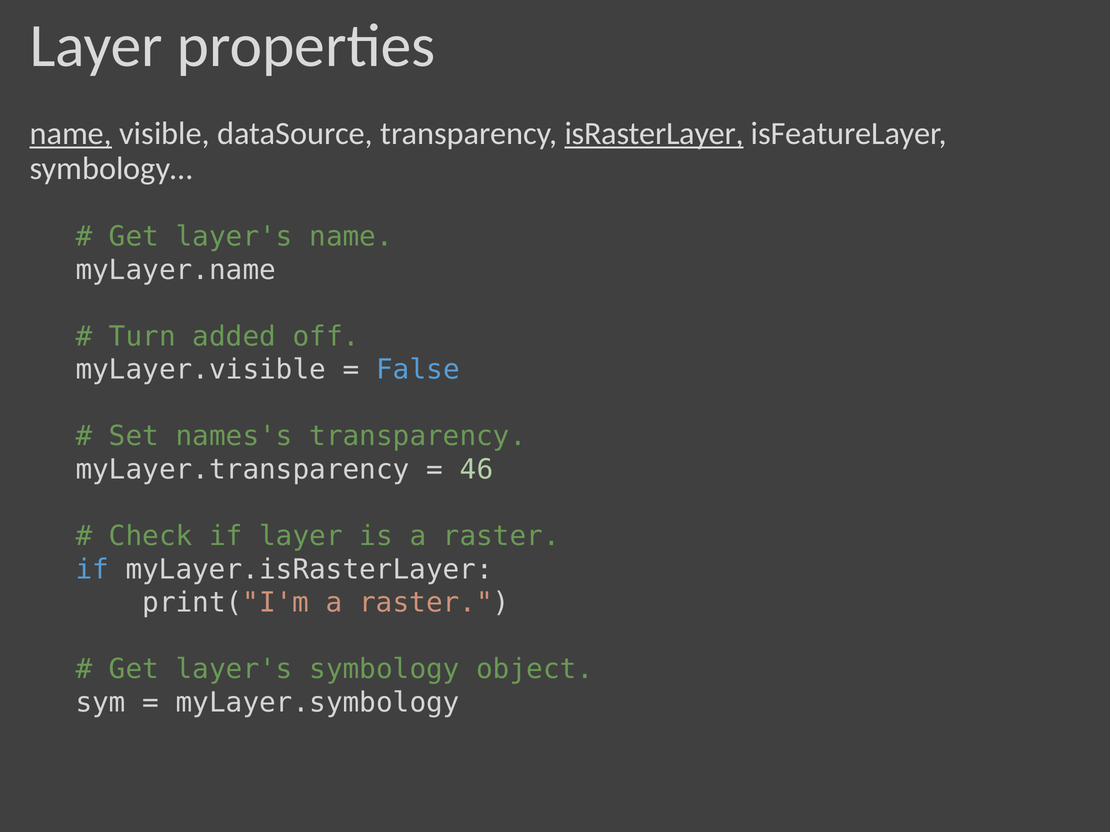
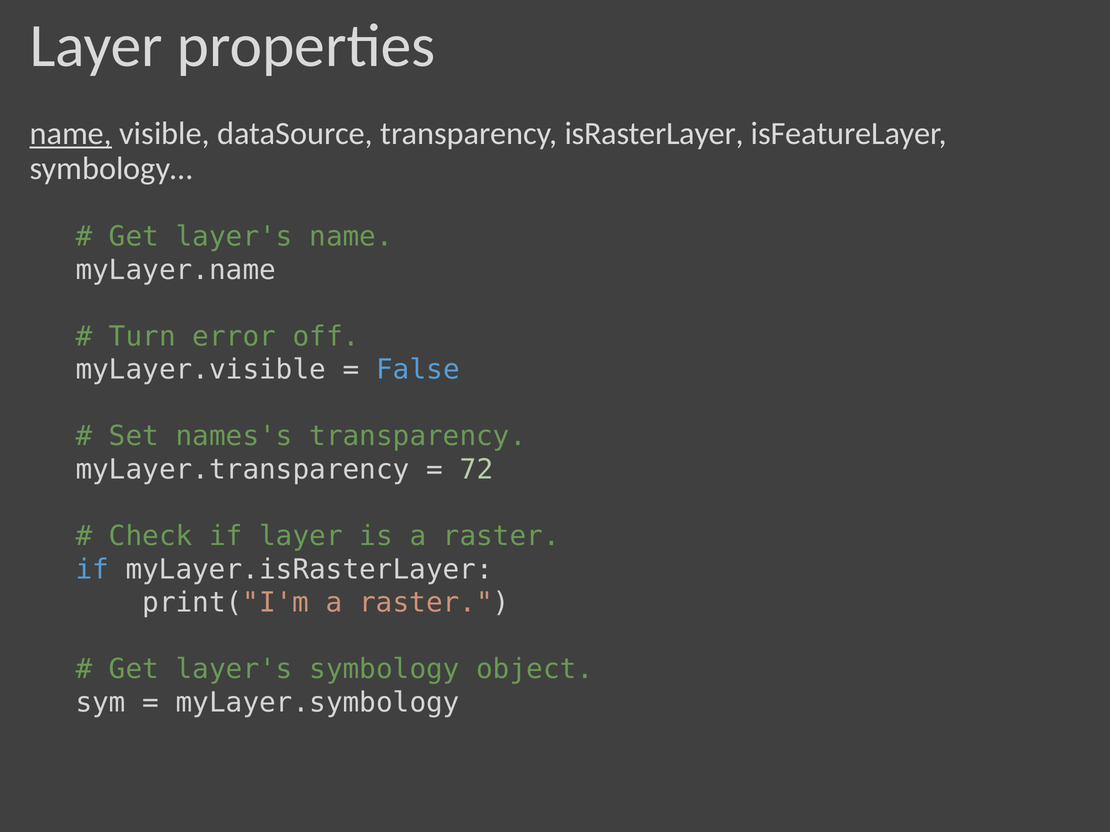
isRasterLayer underline: present -> none (654, 134)
added: added -> error (234, 337)
46: 46 -> 72 (477, 470)
